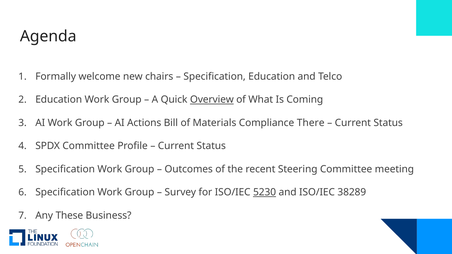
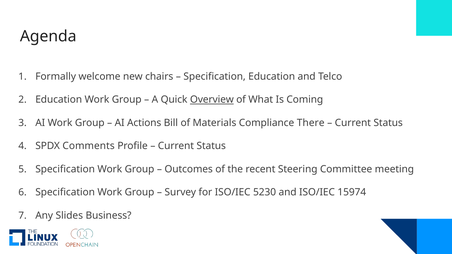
SPDX Committee: Committee -> Comments (89, 146)
5230 underline: present -> none (265, 192)
38289: 38289 -> 15974 (352, 192)
These: These -> Slides (69, 216)
